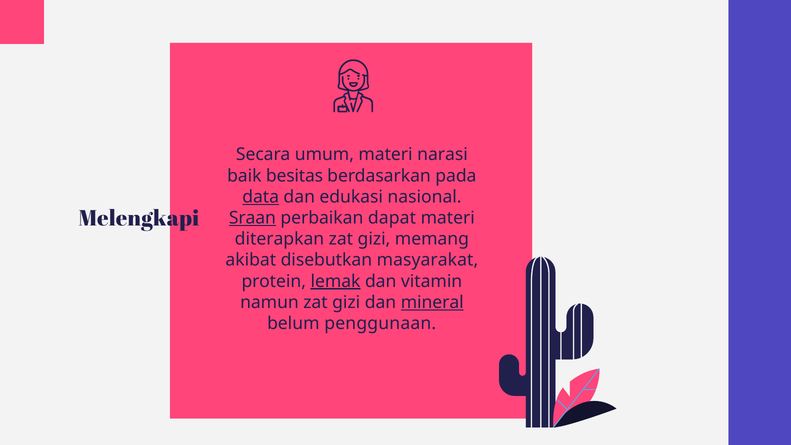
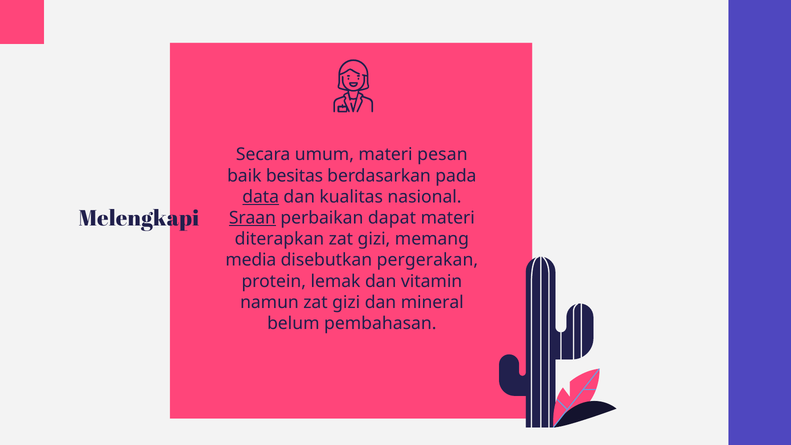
narasi: narasi -> pesan (442, 155)
edukasi: edukasi -> kualitas (351, 197)
akibat: akibat -> media (251, 260)
masyarakat: masyarakat -> pergerakan (427, 260)
lemak underline: present -> none (336, 281)
mineral underline: present -> none (432, 302)
penggunaan: penggunaan -> pembahasan (380, 323)
